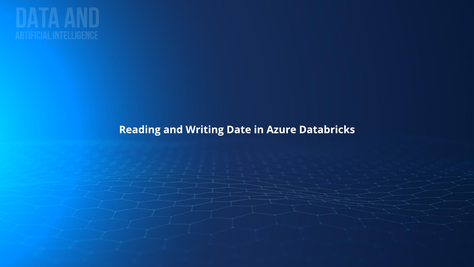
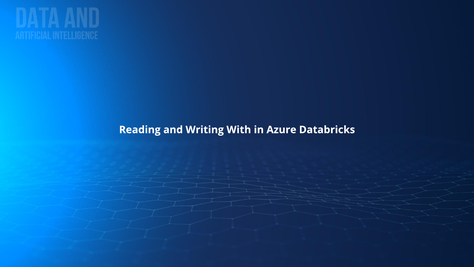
Date: Date -> With (239, 130)
